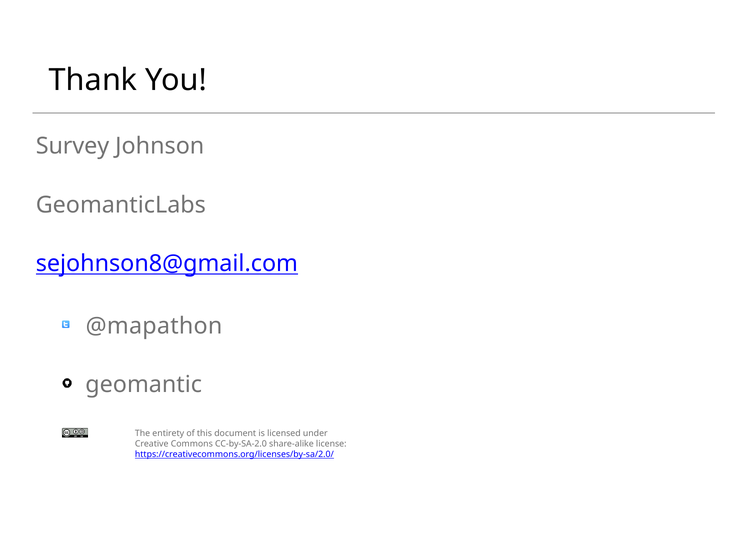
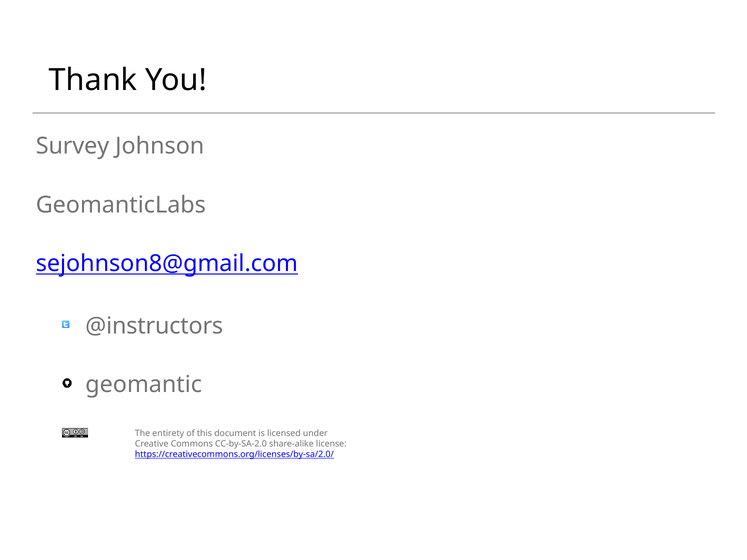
@mapathon: @mapathon -> @instructors (154, 326)
